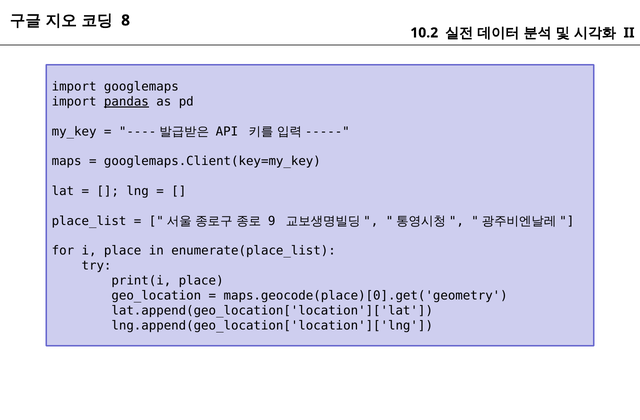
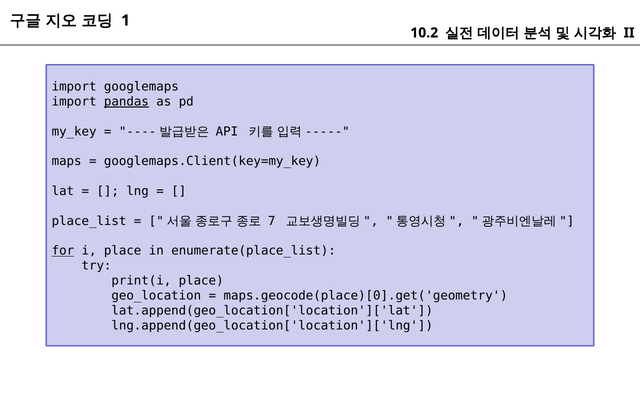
8: 8 -> 1 (126, 20)
9: 9 -> 7 (272, 221)
for underline: none -> present (63, 251)
